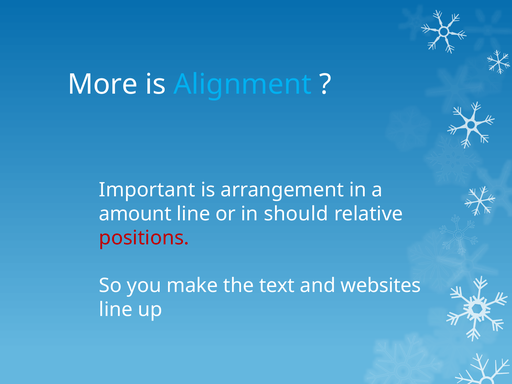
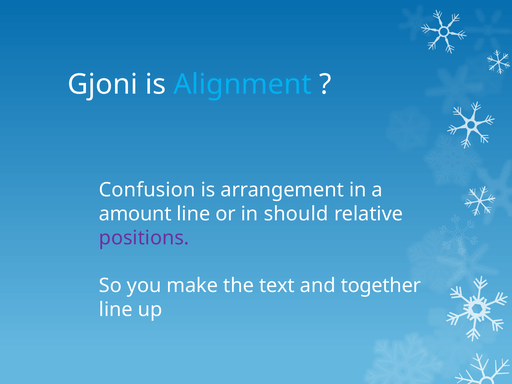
More: More -> Gjoni (103, 84)
Important: Important -> Confusion (147, 190)
positions colour: red -> purple (144, 238)
websites: websites -> together (381, 286)
